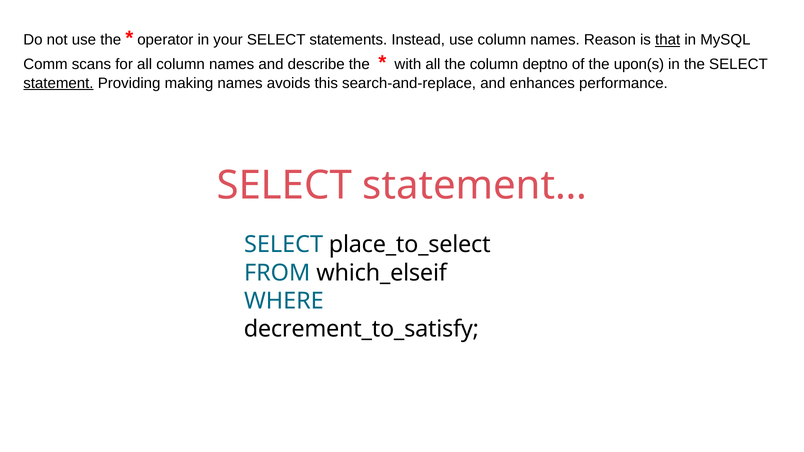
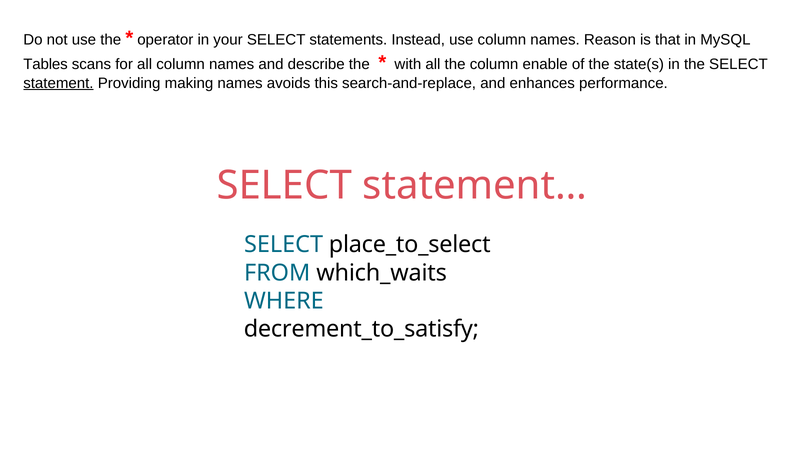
that underline: present -> none (668, 40)
Comm: Comm -> Tables (46, 64)
deptno: deptno -> enable (545, 64)
upon(s: upon(s -> state(s (639, 64)
which_elseif: which_elseif -> which_waits (382, 273)
